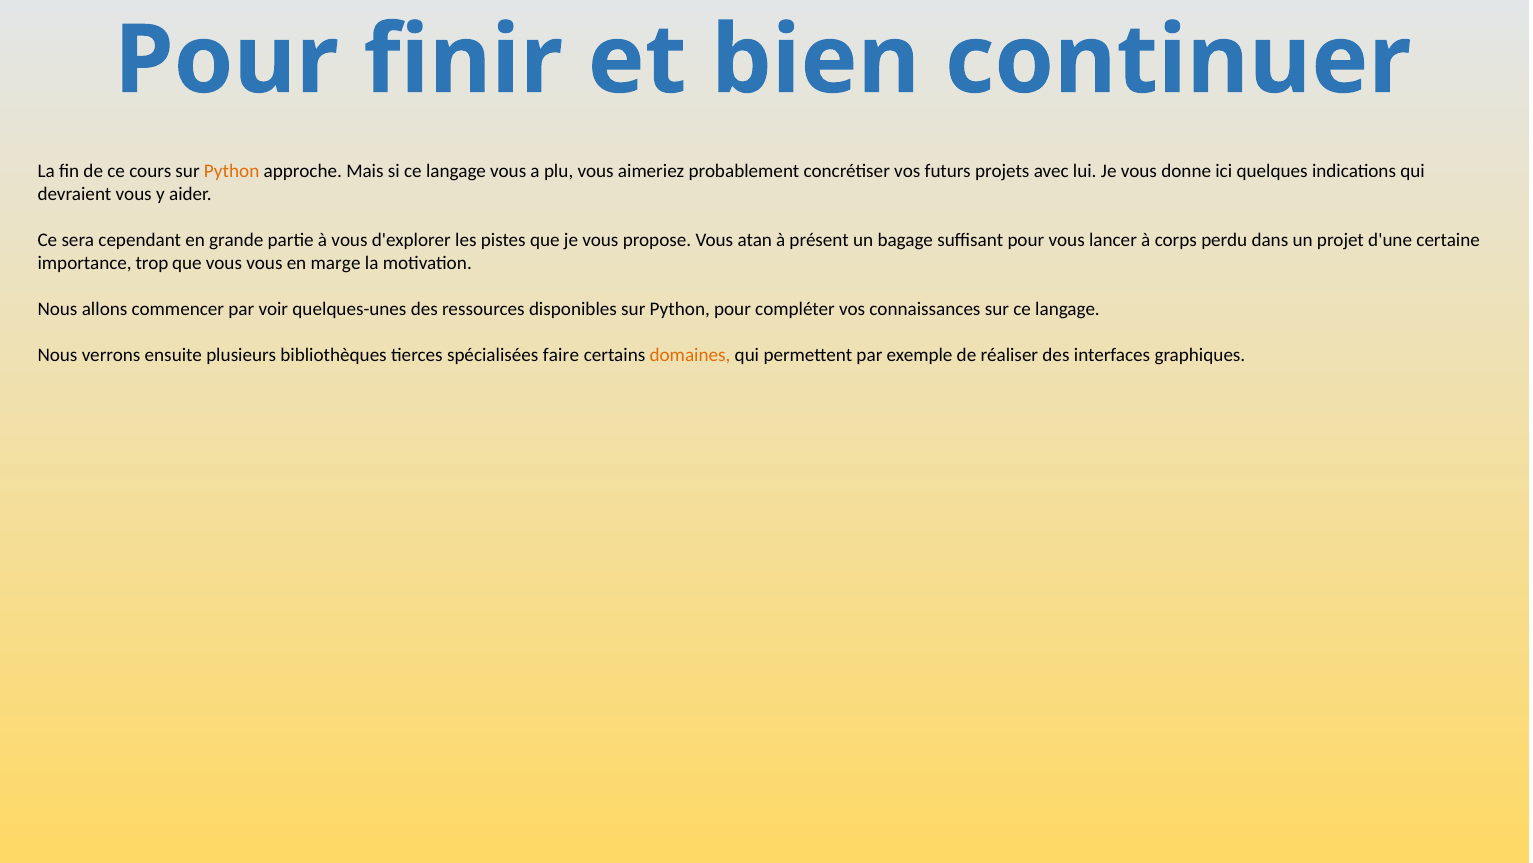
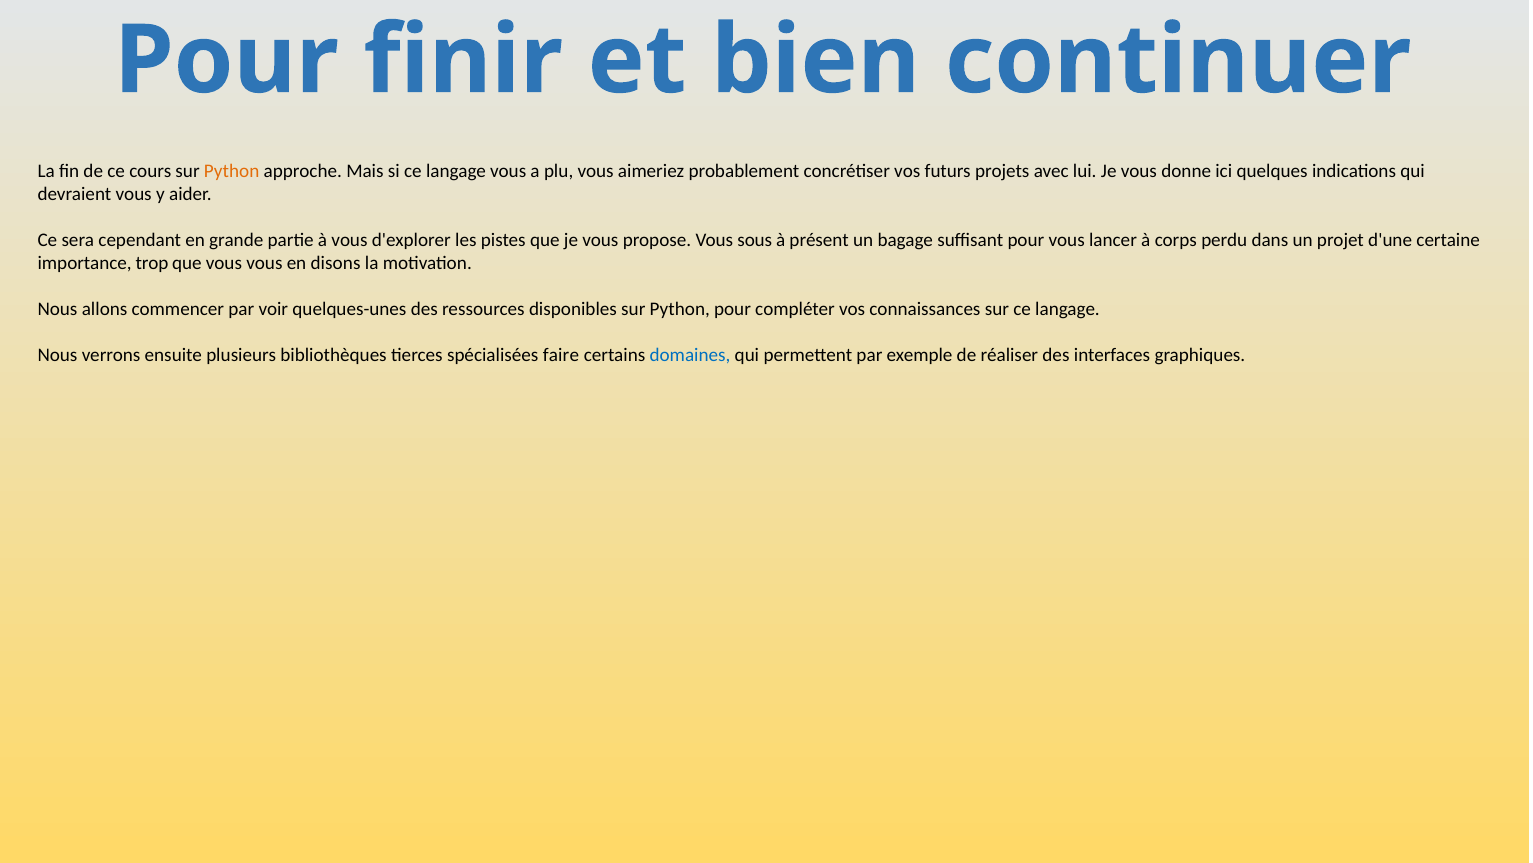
atan: atan -> sous (755, 240)
marge: marge -> disons (336, 263)
domaines colour: orange -> blue (690, 355)
